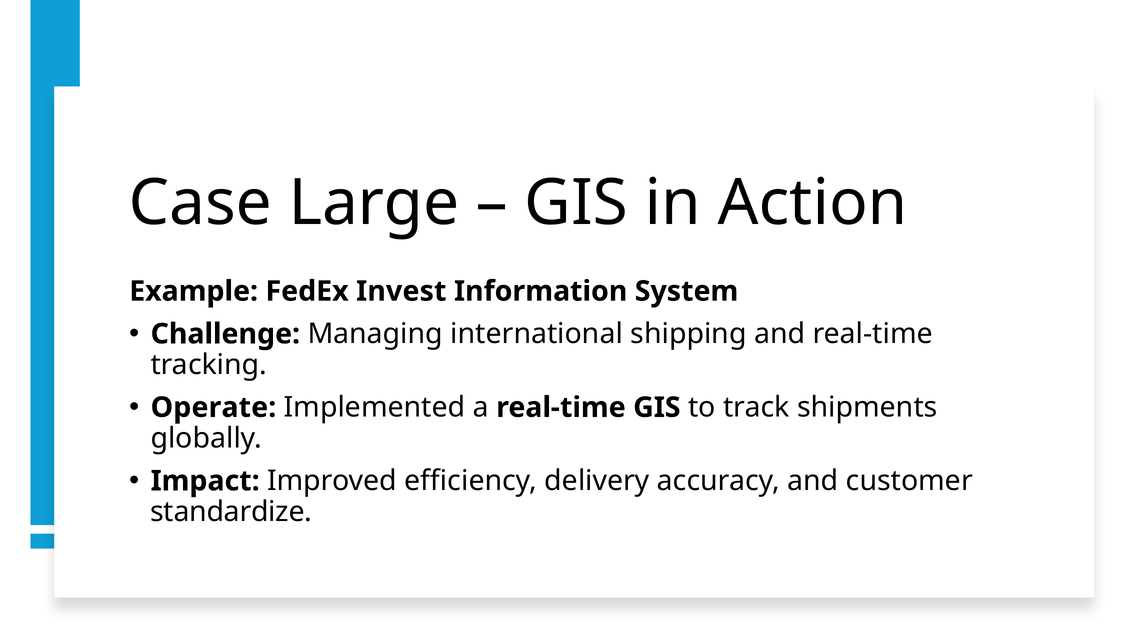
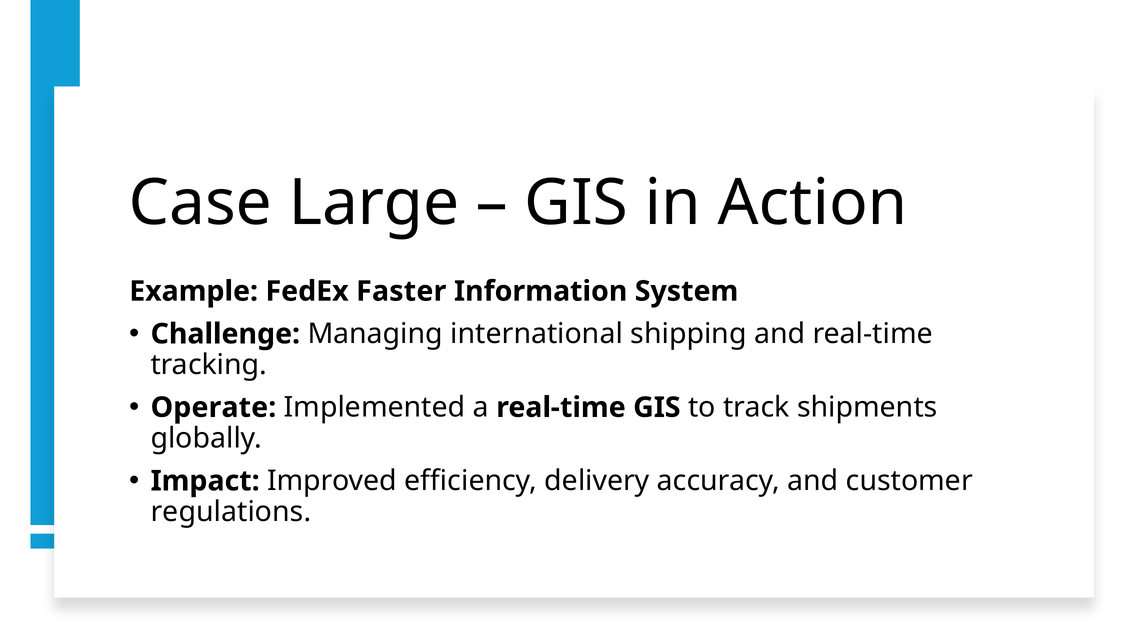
Invest: Invest -> Faster (401, 291)
standardize: standardize -> regulations (231, 512)
